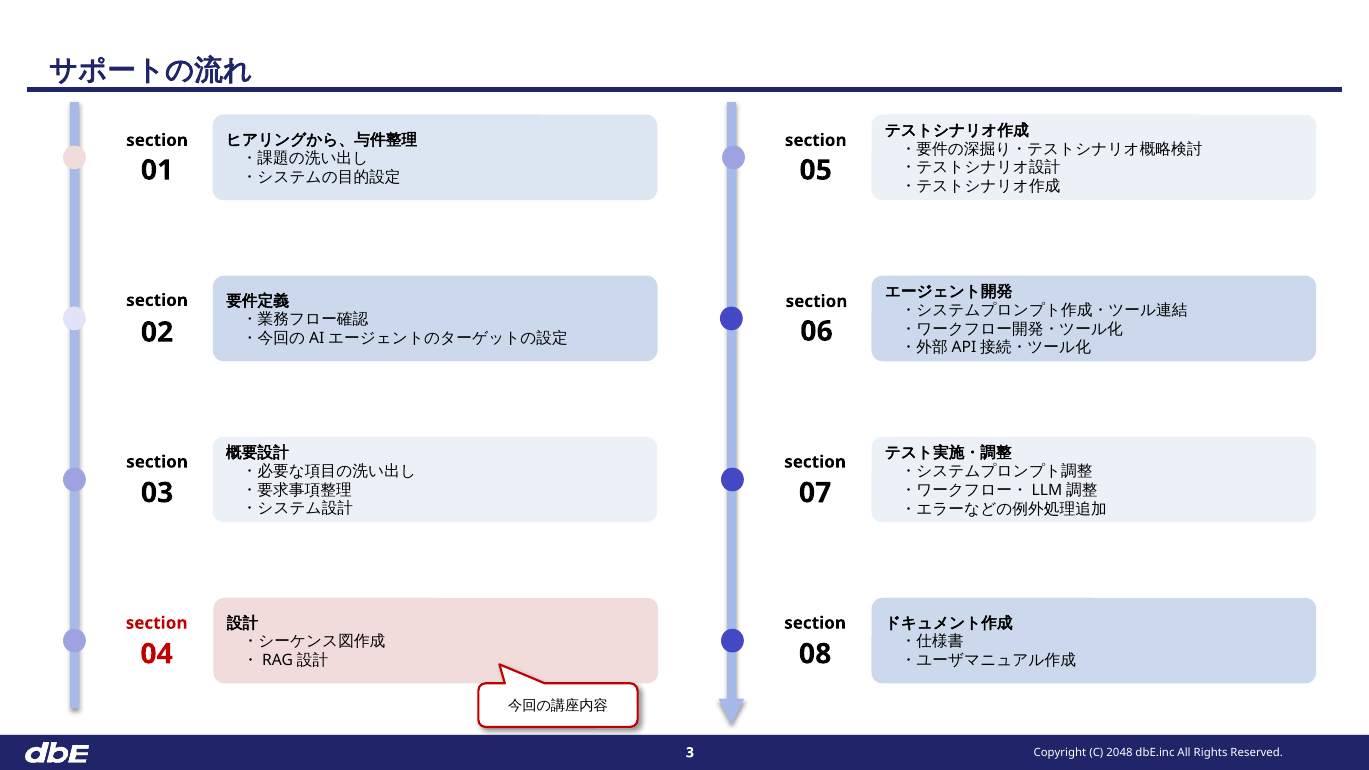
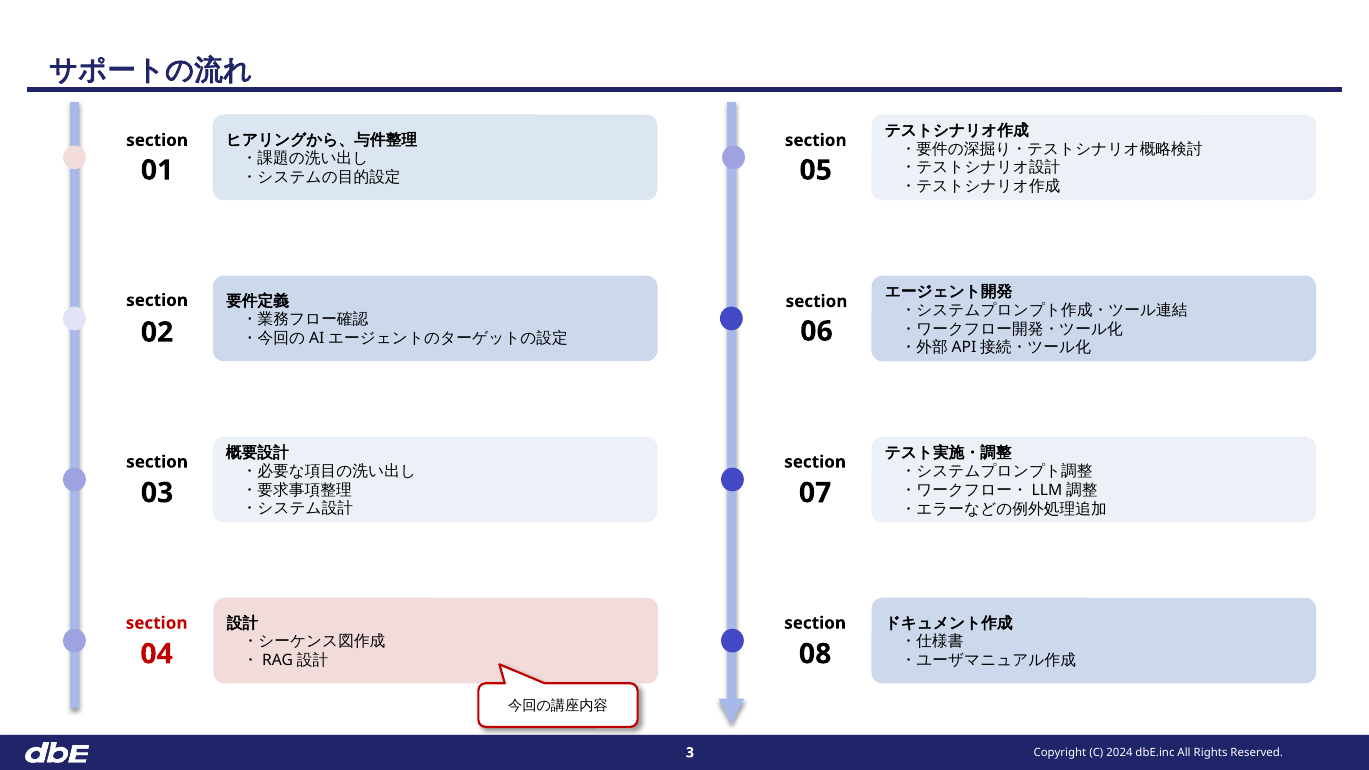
2048: 2048 -> 2024 (1120, 753)
